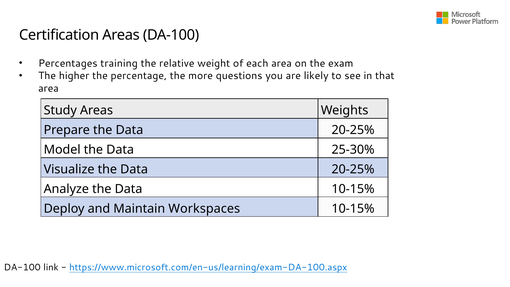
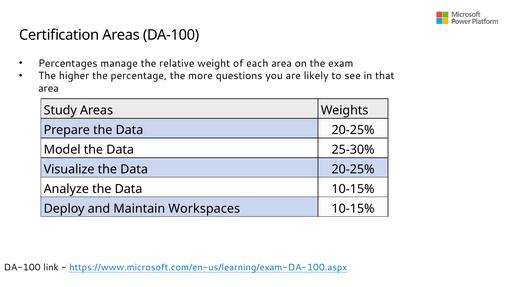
training: training -> manage (119, 63)
